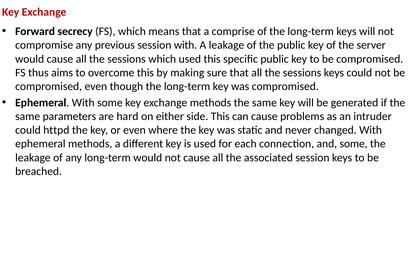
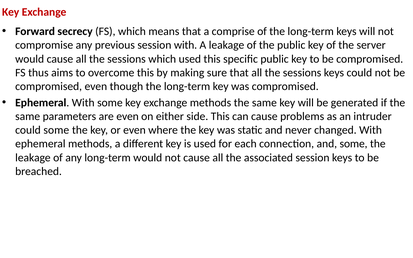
are hard: hard -> even (128, 116)
could httpd: httpd -> some (56, 130)
